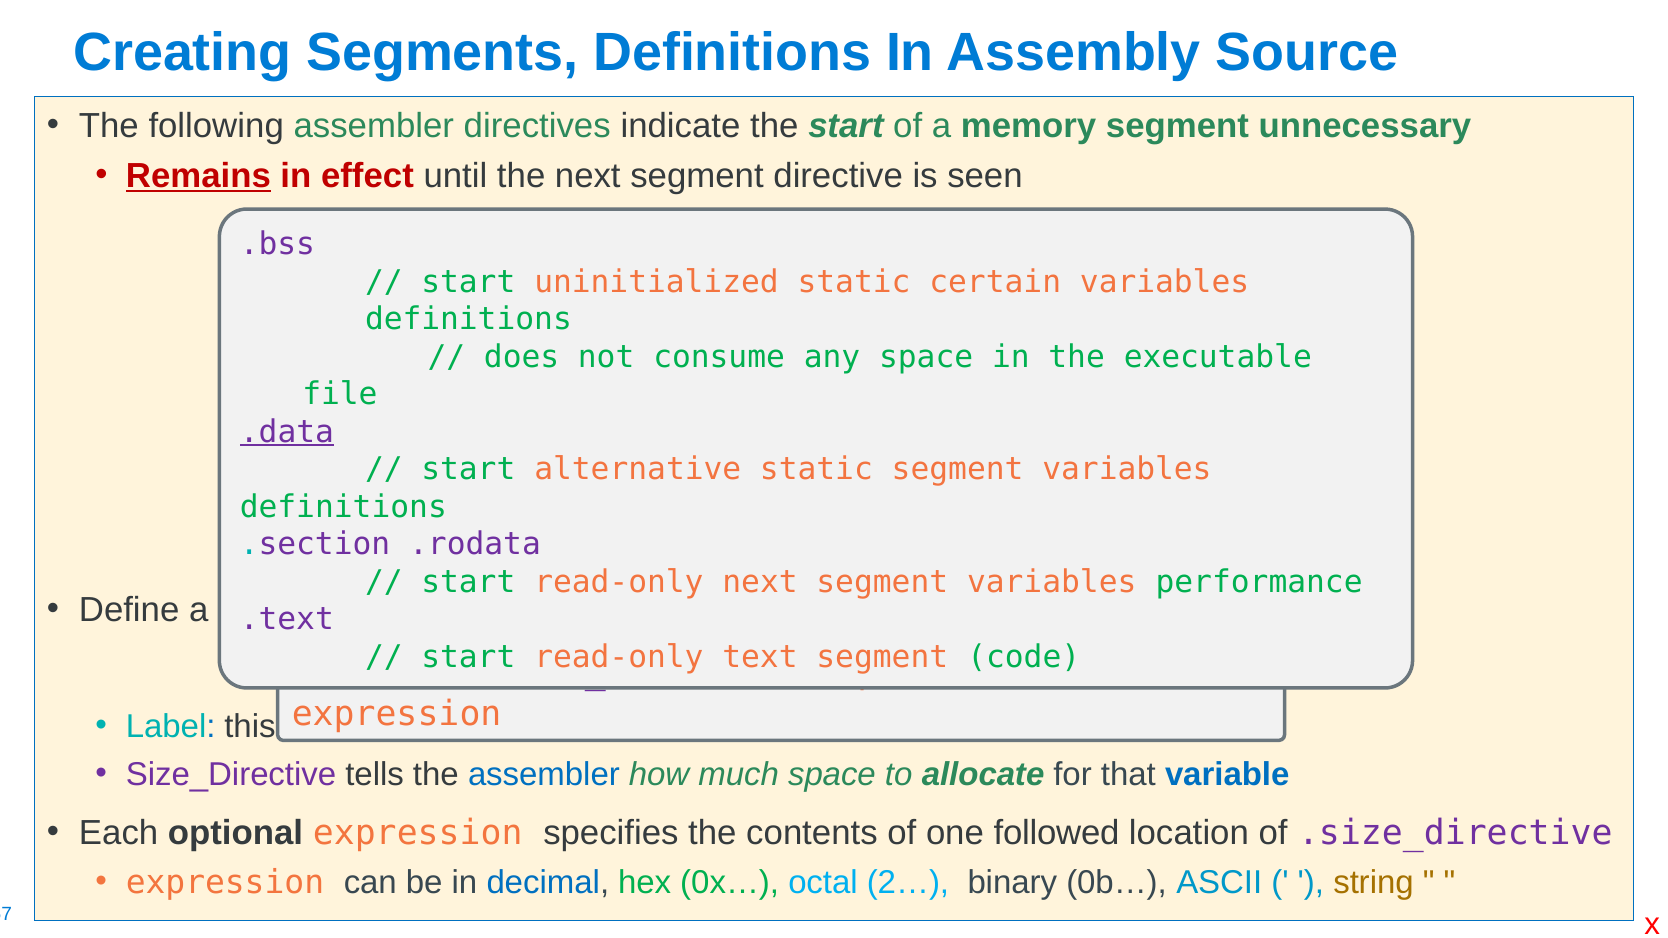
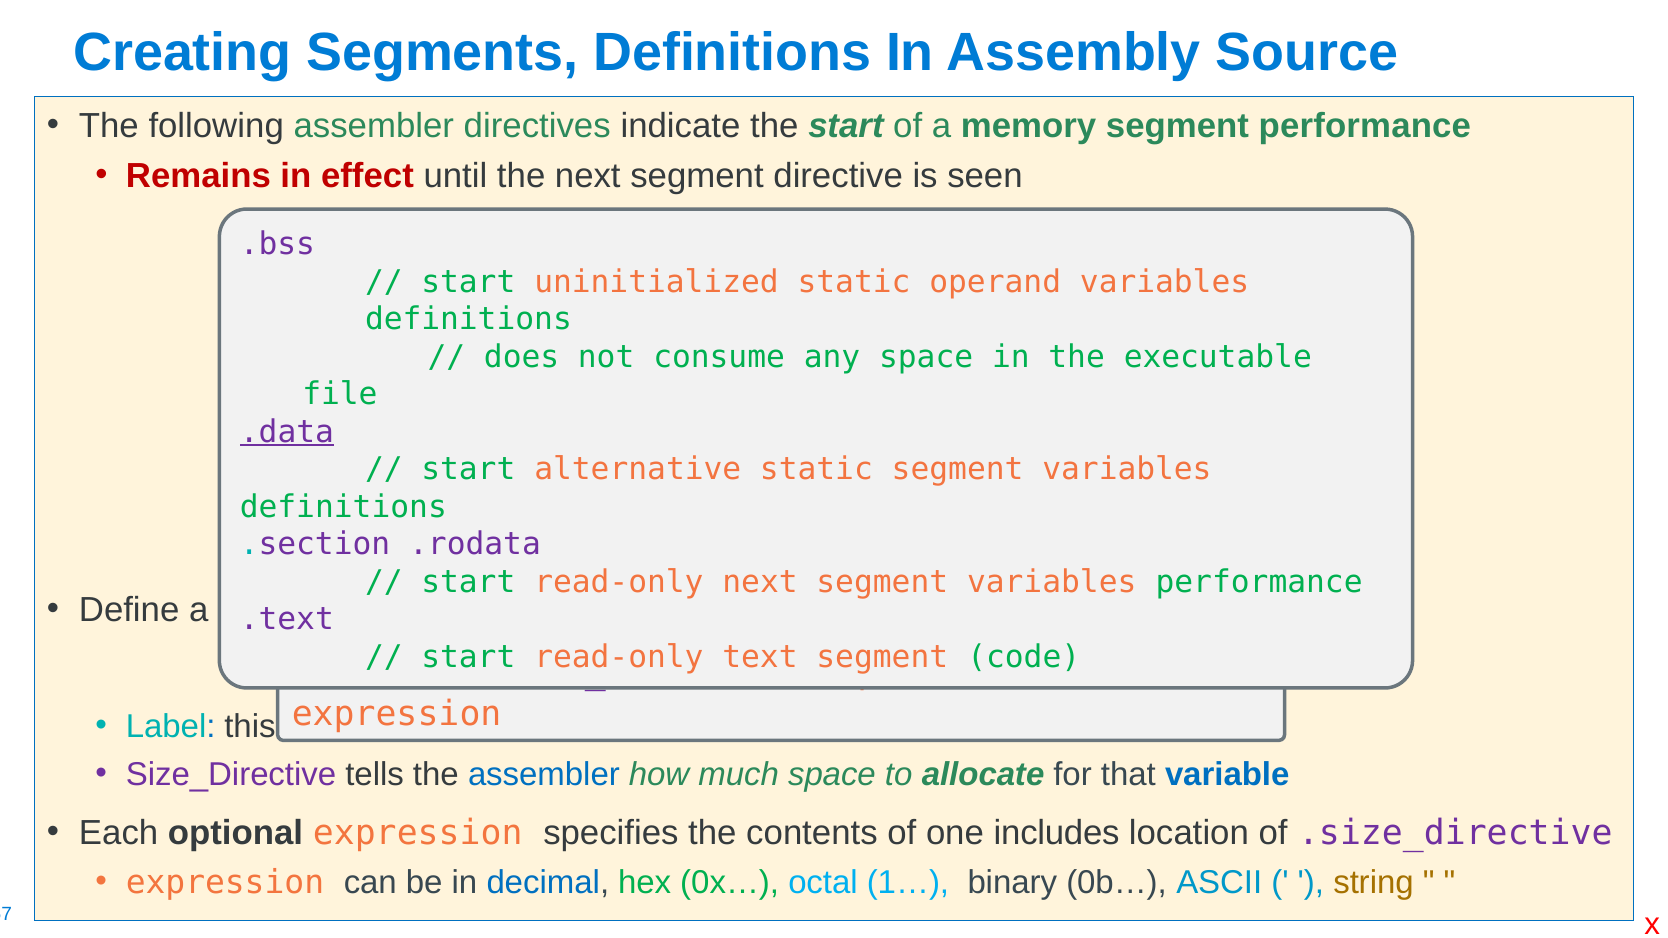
segment unnecessary: unnecessary -> performance (1365, 126)
Remains underline: present -> none (198, 176)
certain: certain -> operand (995, 282)
followed: followed -> includes (1057, 833)
2…: 2… -> 1… (908, 882)
